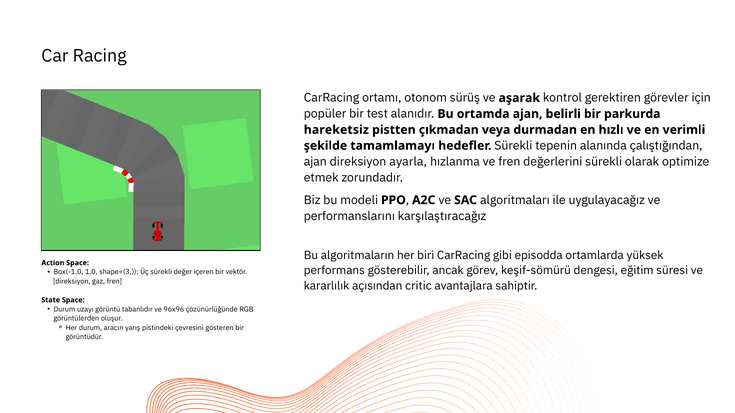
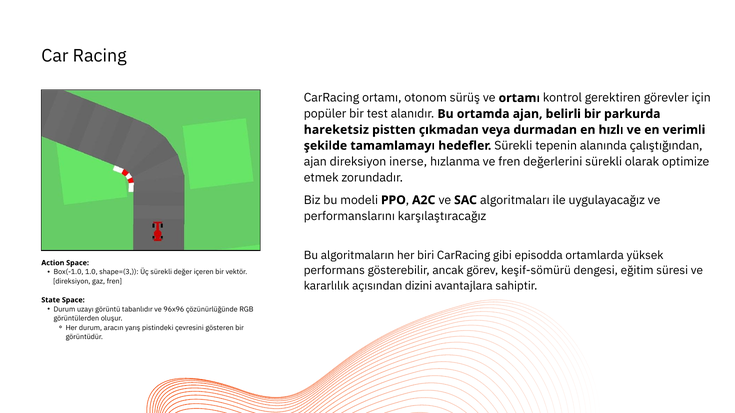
ve aşarak: aşarak -> ortamı (519, 98)
ayarla: ayarla -> inerse (408, 162)
critic: critic -> dizini (419, 286)
